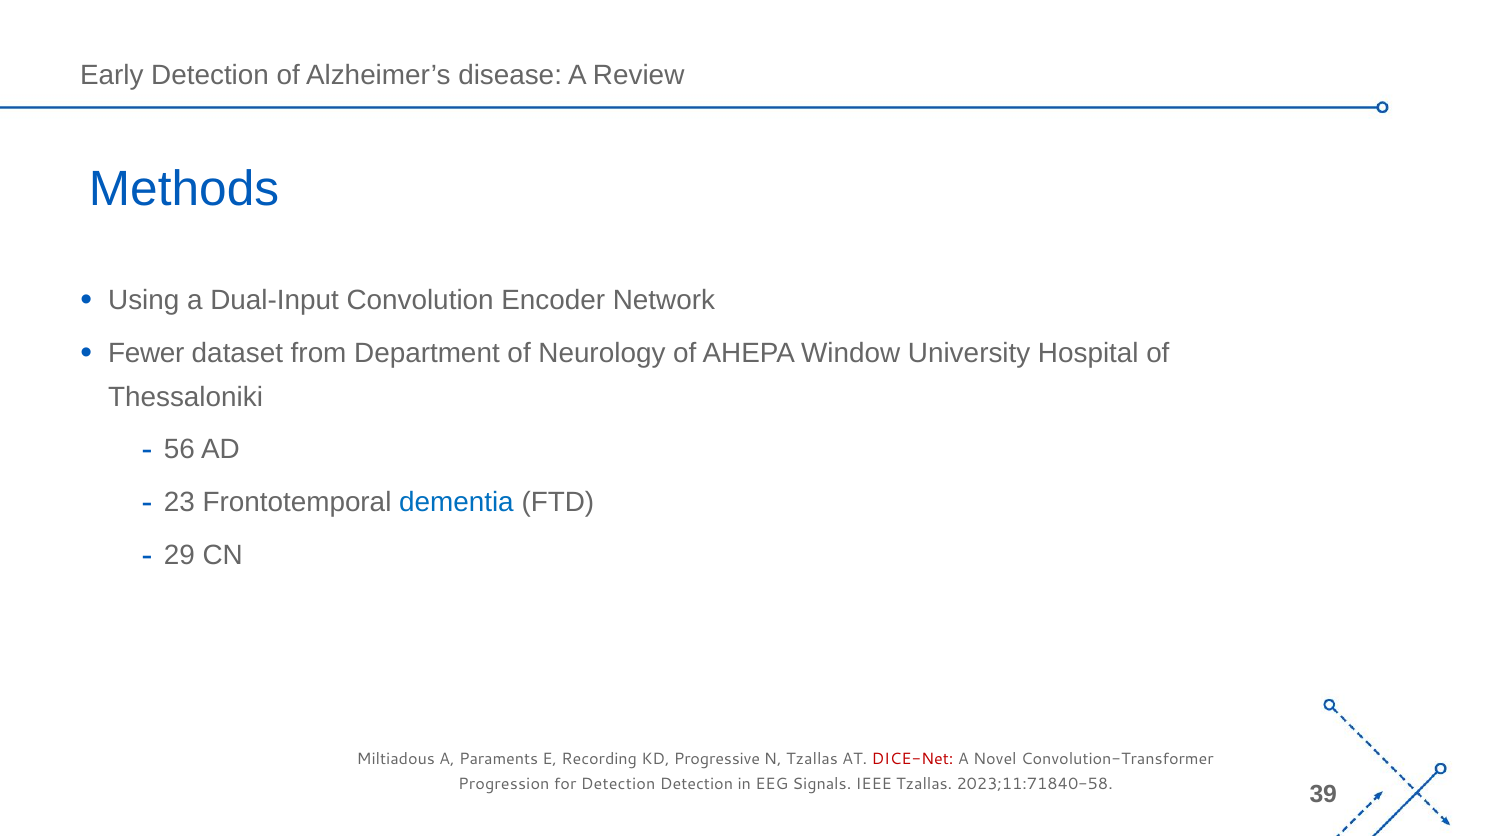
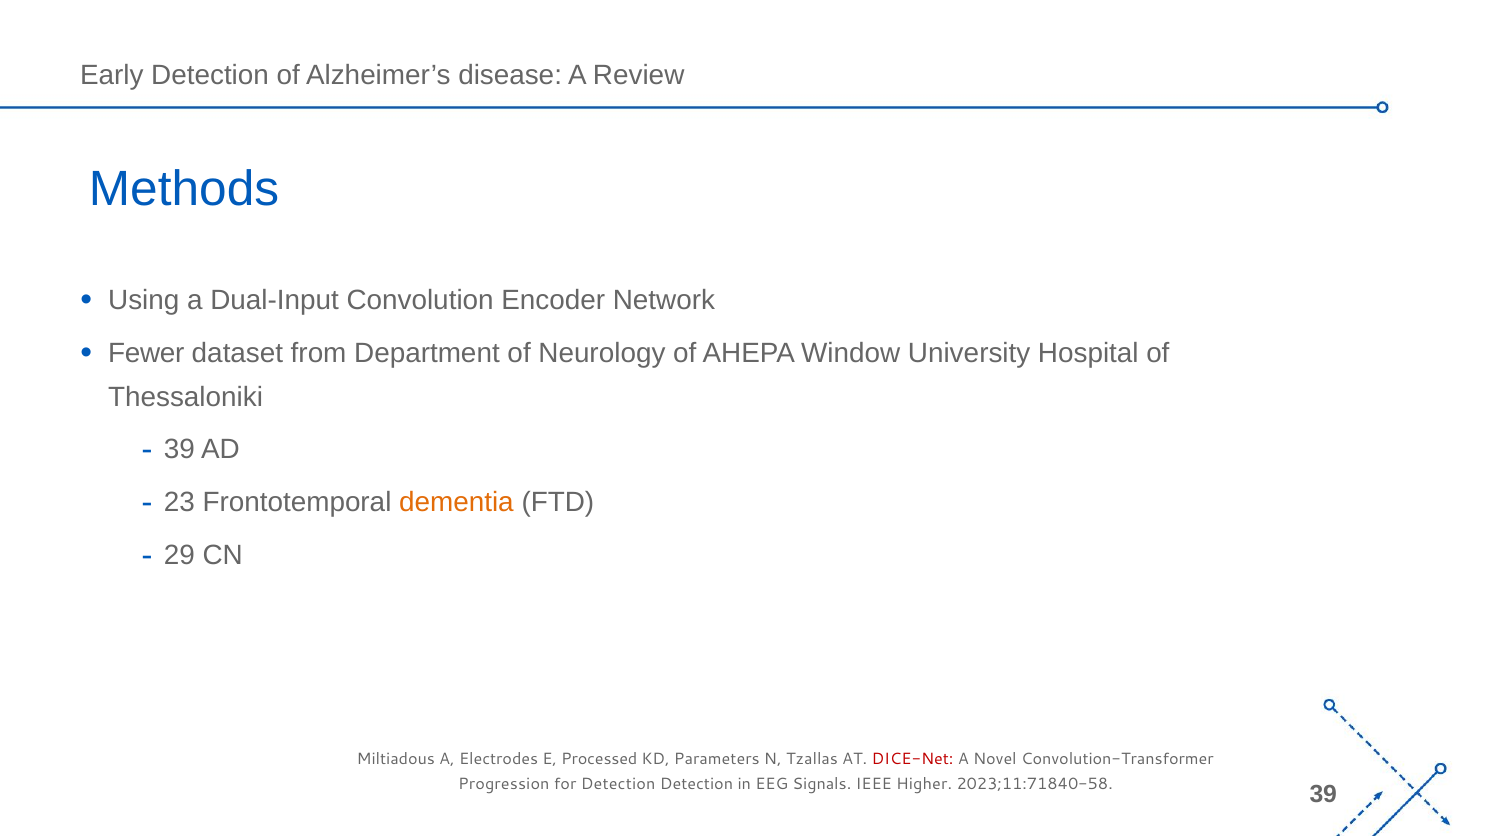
56: 56 -> 39 (179, 450)
dementia colour: blue -> orange (456, 503)
Paraments: Paraments -> Electrodes (499, 759)
Recording: Recording -> Processed (599, 759)
Progressive: Progressive -> Parameters (717, 759)
IEEE Tzallas: Tzallas -> Higher (924, 785)
